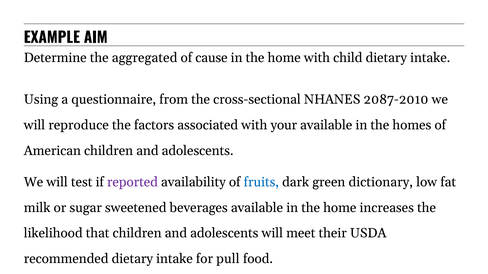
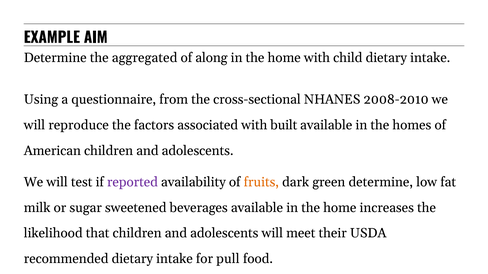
cause: cause -> along (211, 58)
2087-2010: 2087-2010 -> 2008-2010 (396, 99)
your: your -> built (284, 125)
fruits colour: blue -> orange (261, 182)
green dictionary: dictionary -> determine (381, 182)
